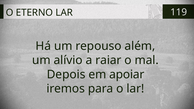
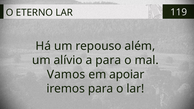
a raiar: raiar -> para (108, 60)
Depois: Depois -> Vamos (66, 75)
